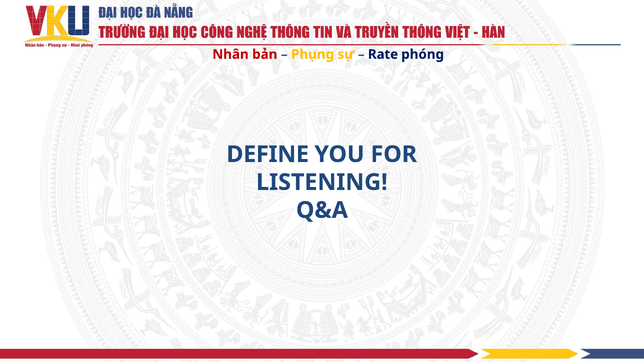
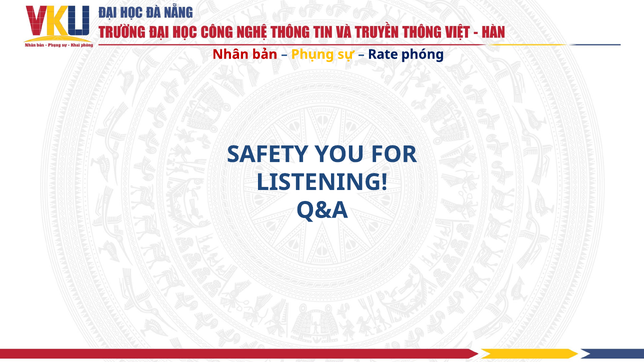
DEFINE: DEFINE -> SAFETY (268, 154)
